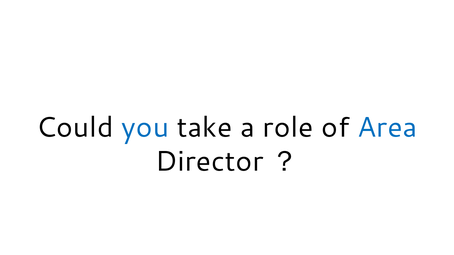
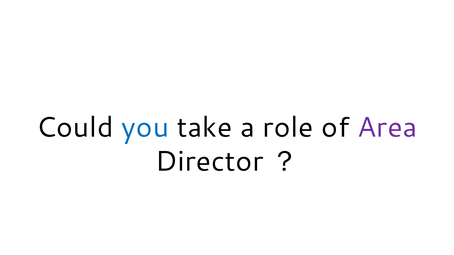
Area colour: blue -> purple (387, 128)
